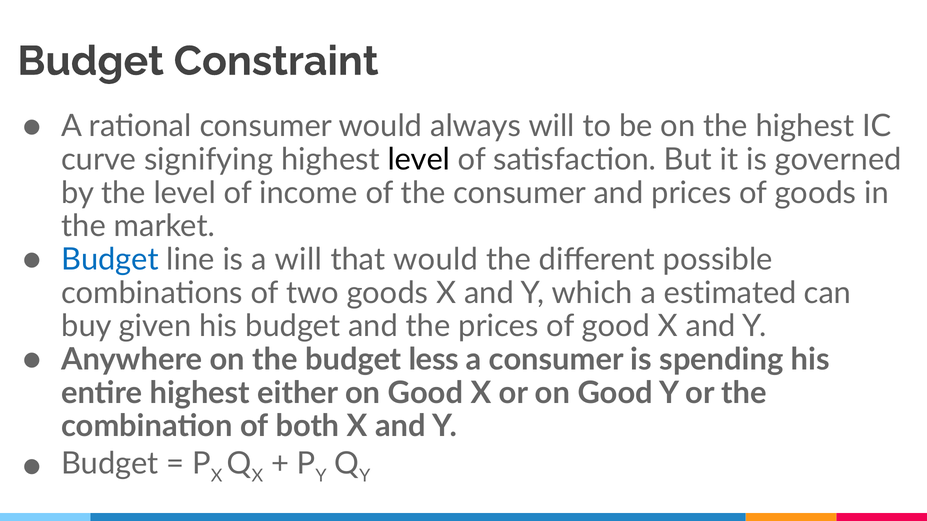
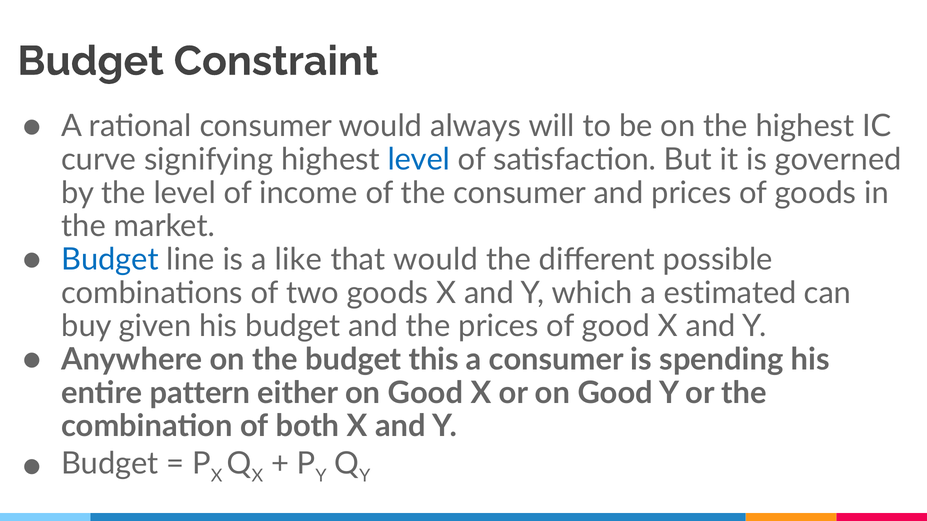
level colour: black -> blue (419, 160)
a will: will -> like (298, 260)
less: less -> this (434, 360)
entire highest: highest -> pattern (200, 393)
